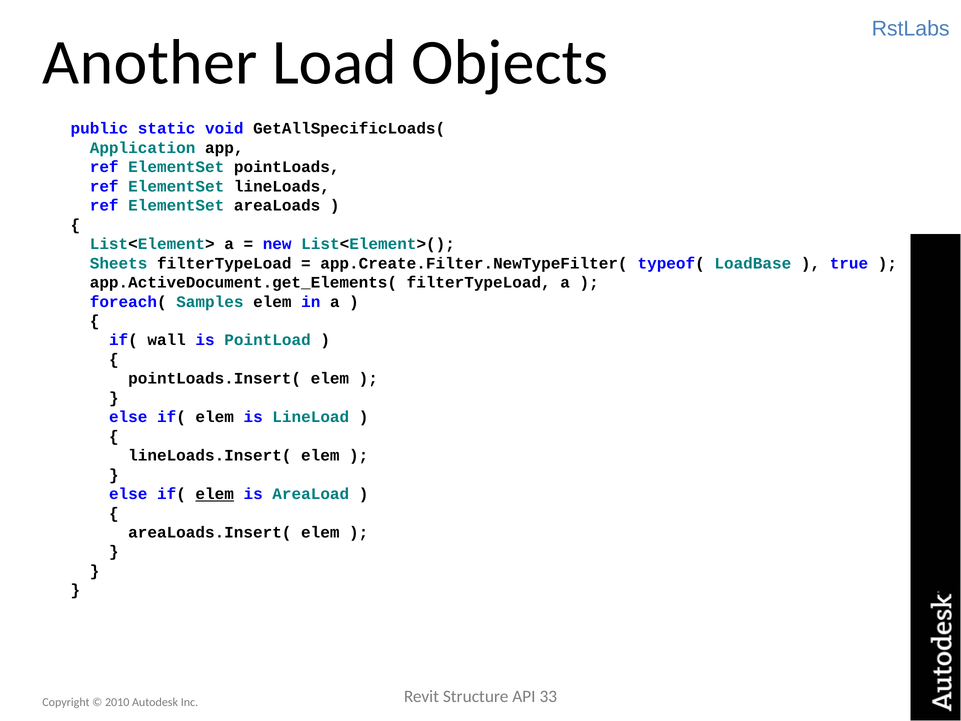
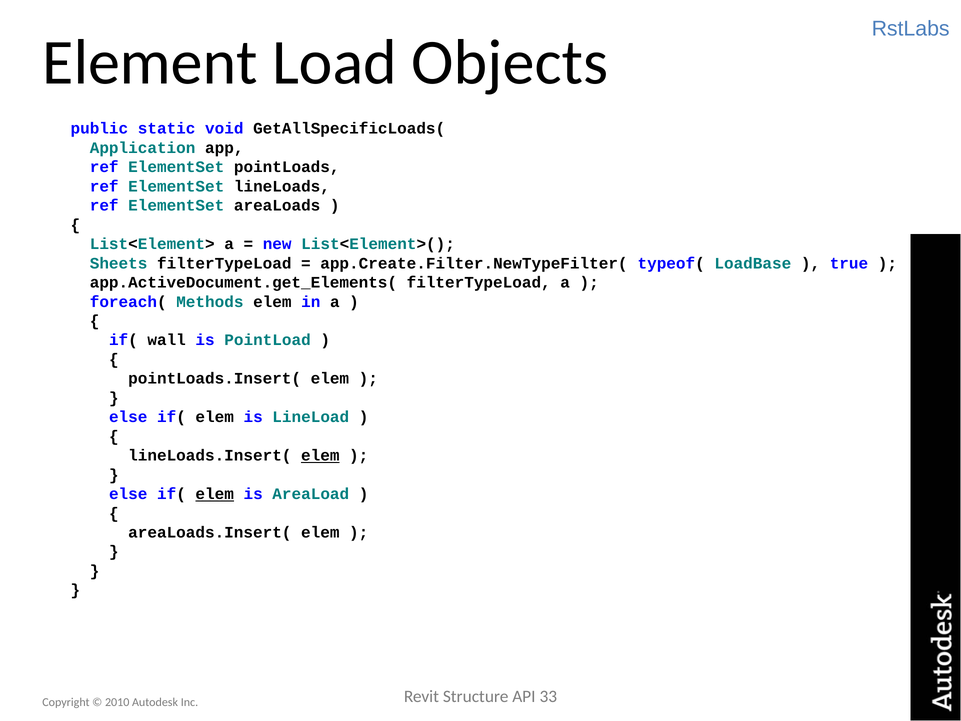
Another: Another -> Element (150, 63)
Samples: Samples -> Methods (210, 302)
elem underline: none -> present (320, 455)
